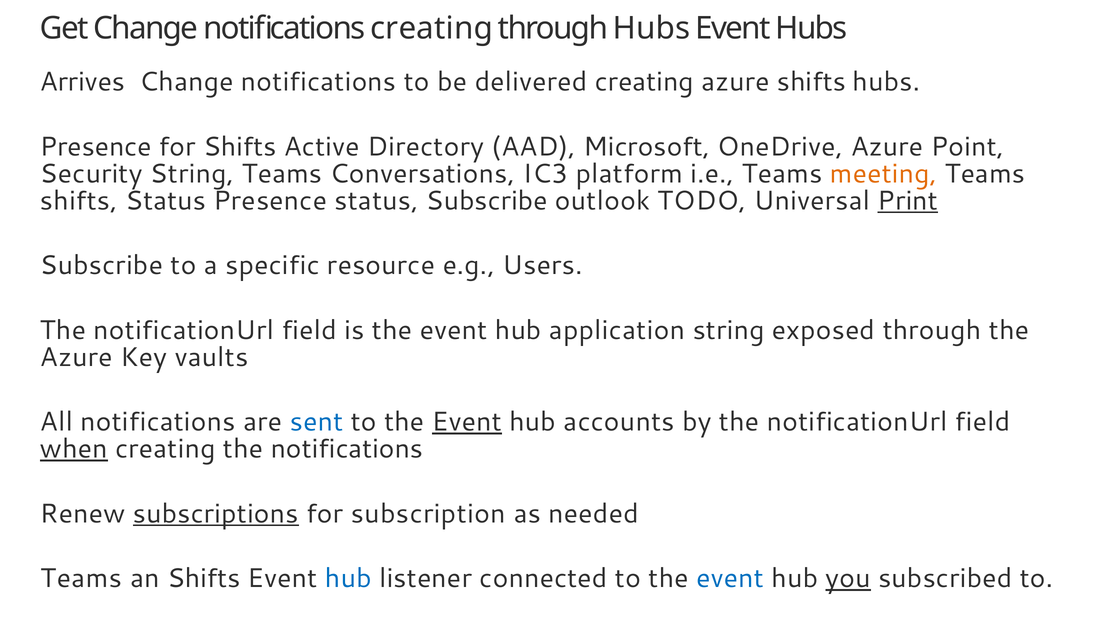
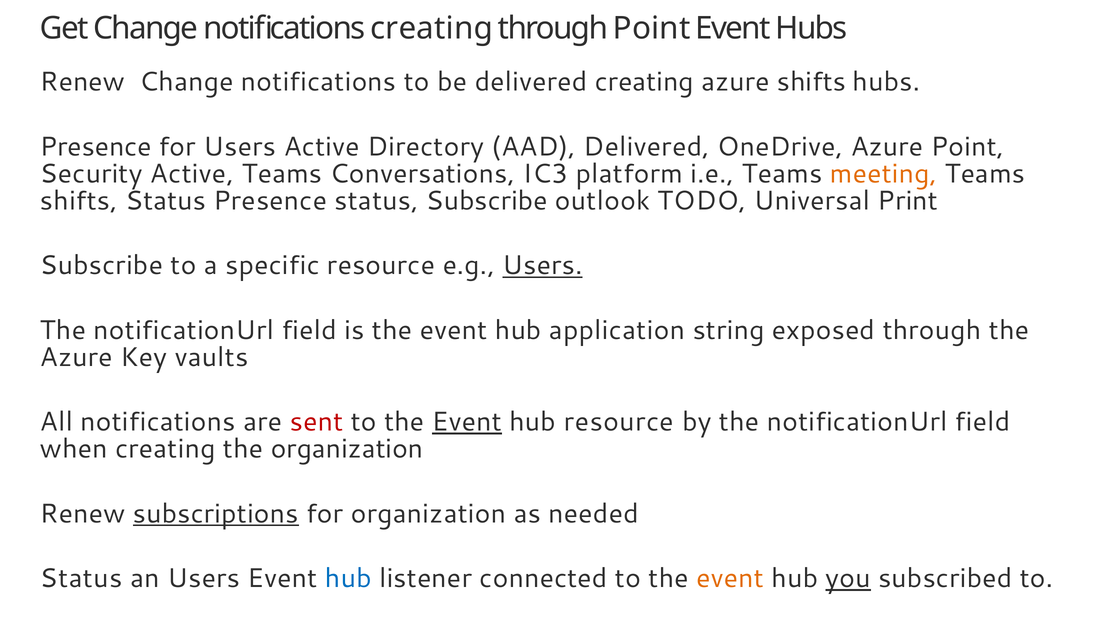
through Hubs: Hubs -> Point (652, 28)
Arrives: Arrives -> Renew (82, 82)
for Shifts: Shifts -> Users (240, 147)
AAD Microsoft: Microsoft -> Delivered (647, 147)
Security String: String -> Active (192, 174)
Print underline: present -> none (908, 201)
Users underline: none -> present (542, 266)
sent colour: blue -> red (316, 422)
hub accounts: accounts -> resource (619, 422)
when underline: present -> none (74, 449)
the notifications: notifications -> organization (347, 449)
for subscription: subscription -> organization (428, 514)
Teams: Teams -> Status (81, 579)
an Shifts: Shifts -> Users (204, 579)
event colour: blue -> orange (730, 579)
